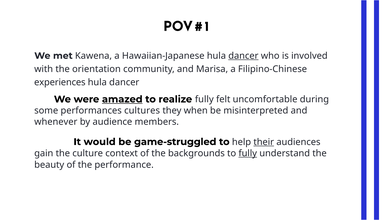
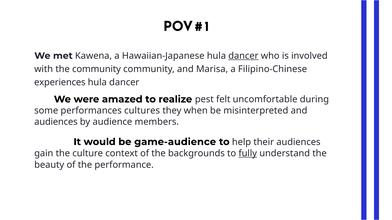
the orientation: orientation -> community (96, 69)
amazed underline: present -> none (122, 99)
realize fully: fully -> pest (204, 100)
whenever: whenever -> audiences (56, 122)
game-struggled: game-struggled -> game-audience (175, 142)
their underline: present -> none (264, 142)
